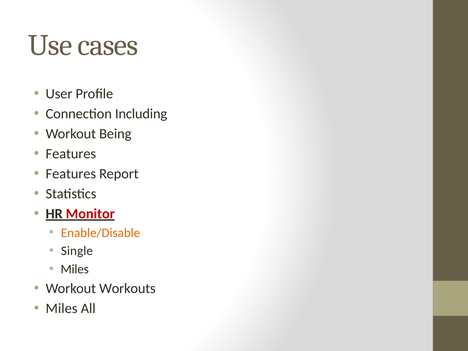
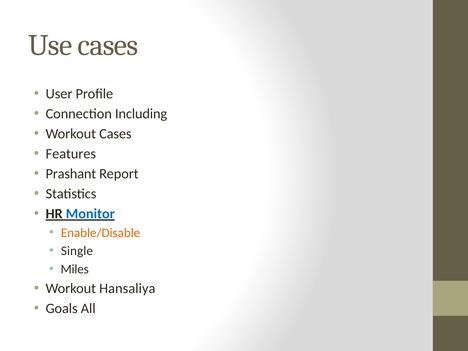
Workout Being: Being -> Cases (115, 134)
Features: Features -> Prashant (71, 174)
Monitor colour: red -> blue (90, 214)
Workouts: Workouts -> Hansaliya (127, 289)
Miles: Miles -> Goals (62, 309)
